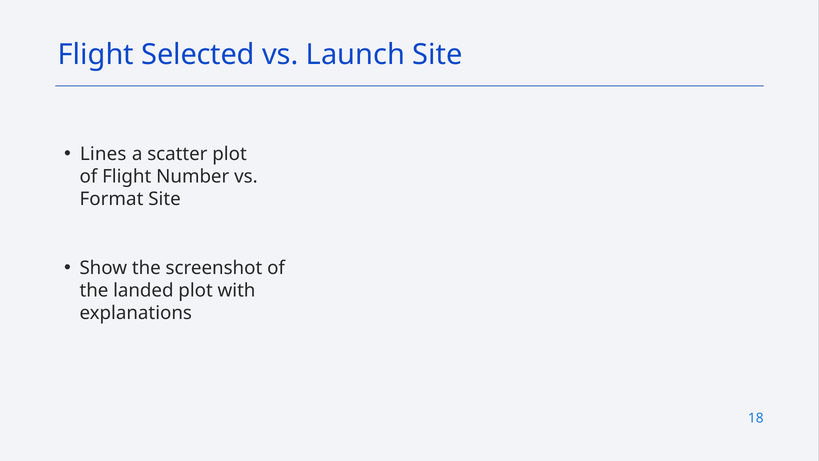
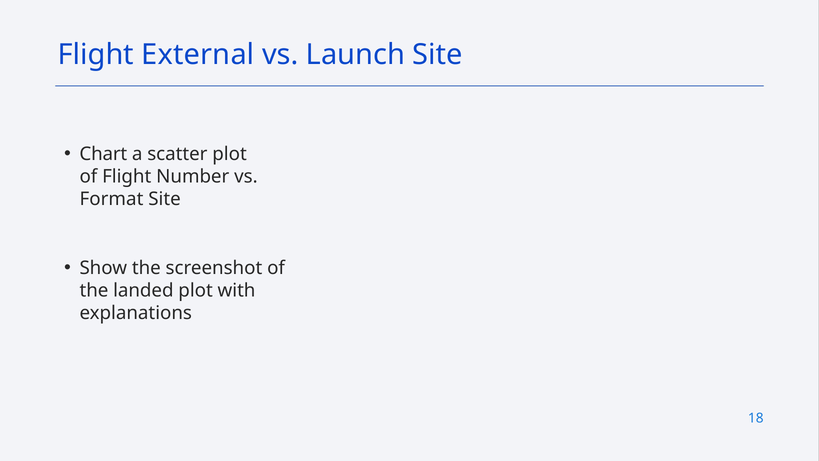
Selected: Selected -> External (198, 55)
Lines: Lines -> Chart (103, 154)
